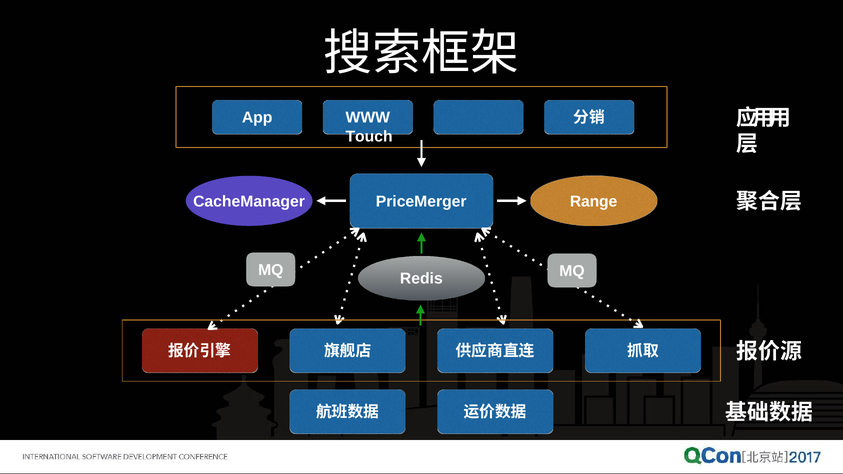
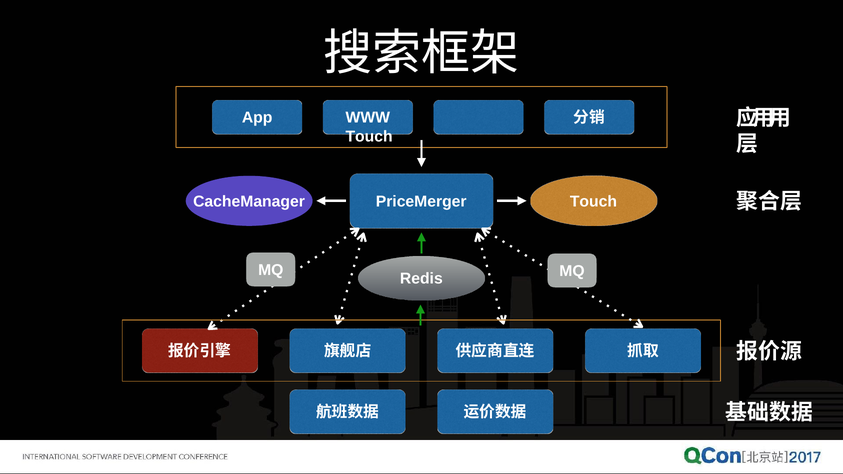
Range: Range -> Touch (593, 202)
